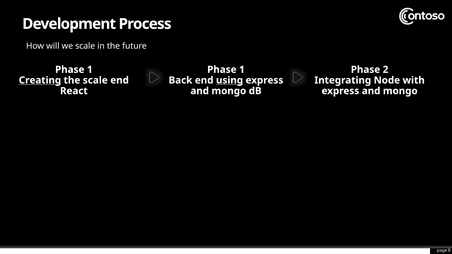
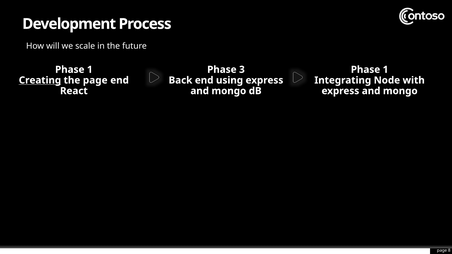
1: 1 -> 3 (242, 70)
2: 2 -> 1 (386, 70)
the scale: scale -> page (95, 80)
using underline: present -> none (230, 80)
